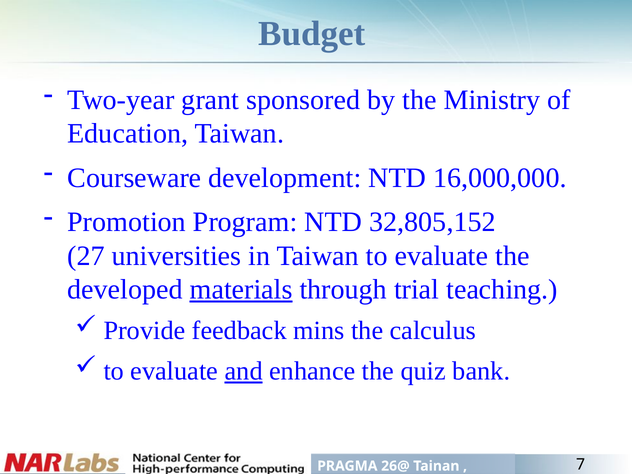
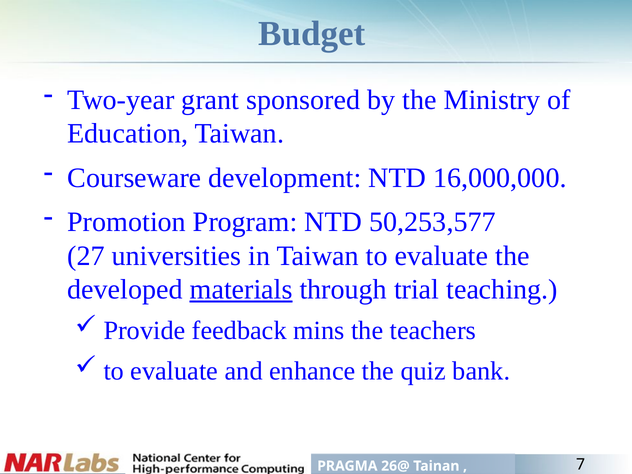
32,805,152: 32,805,152 -> 50,253,577 (432, 222)
calculus: calculus -> teachers (433, 331)
and underline: present -> none (244, 371)
